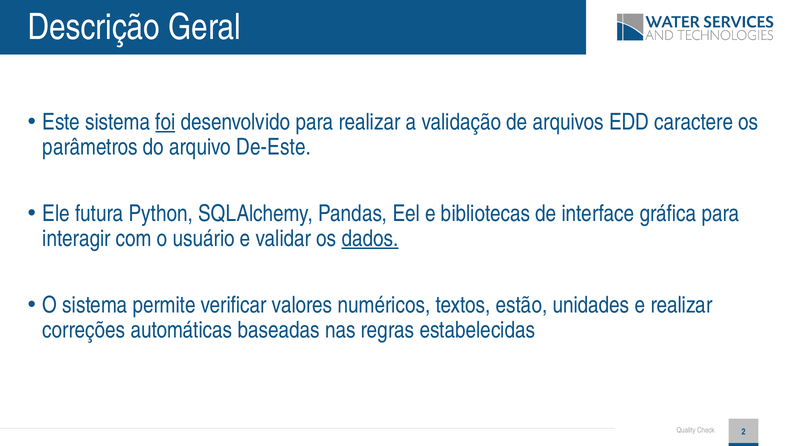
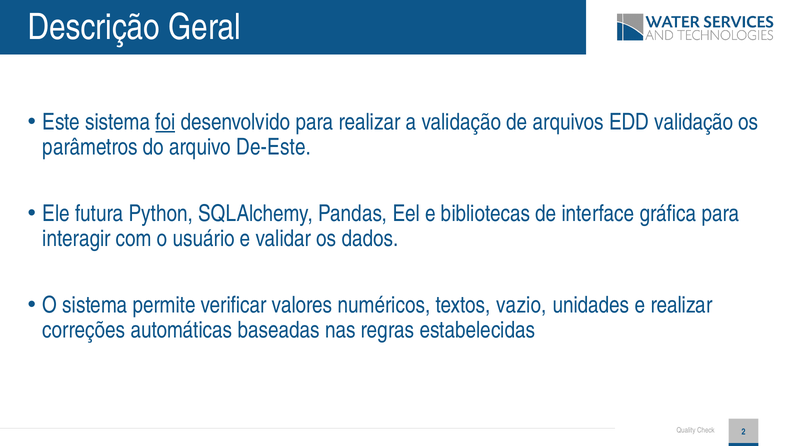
EDD caractere: caractere -> validação (694, 122)
dados underline: present -> none (370, 238)
estão: estão -> vazio (521, 305)
